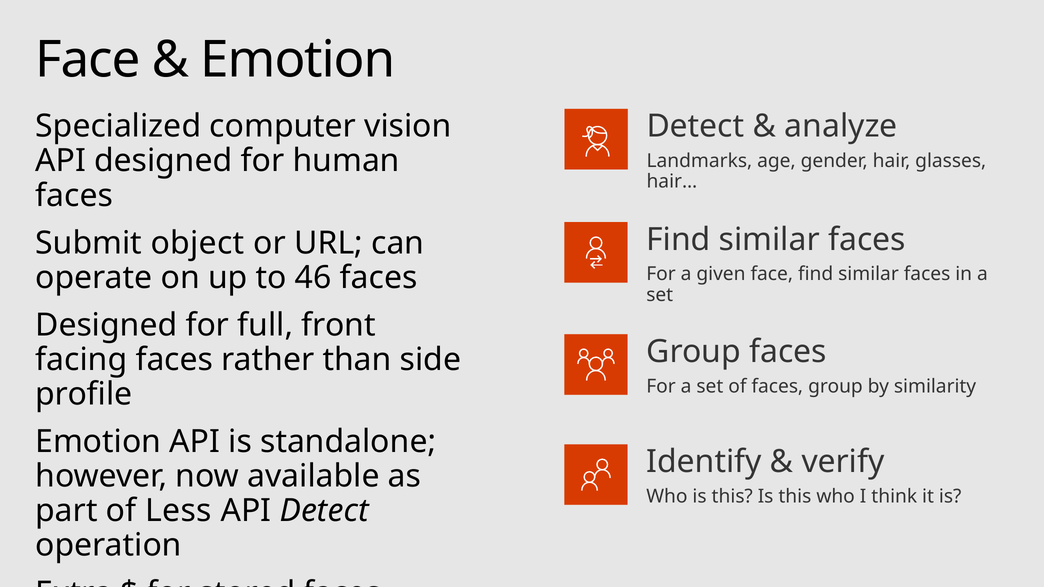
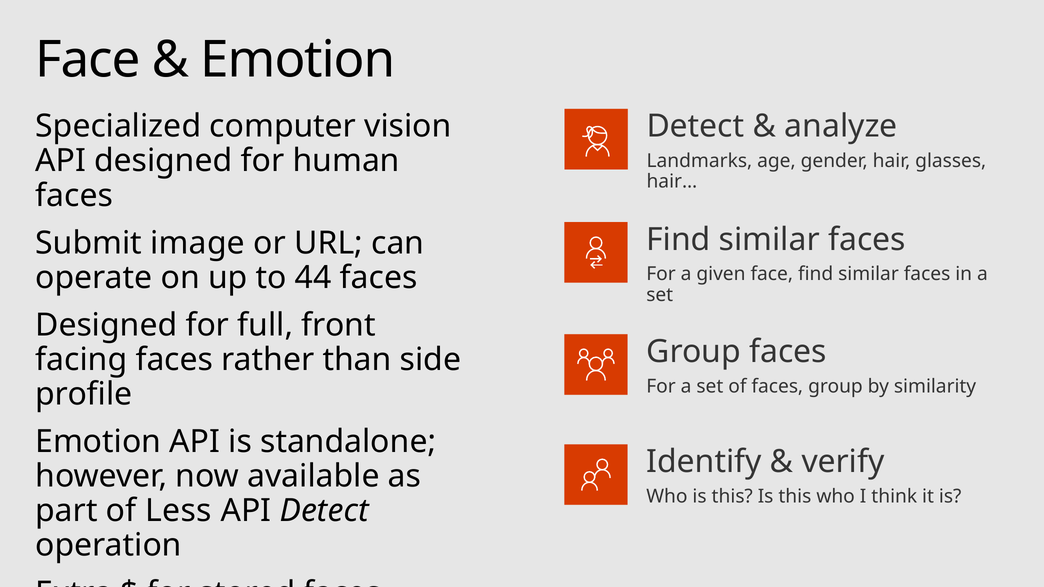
object: object -> image (198, 243)
46: 46 -> 44 (313, 278)
